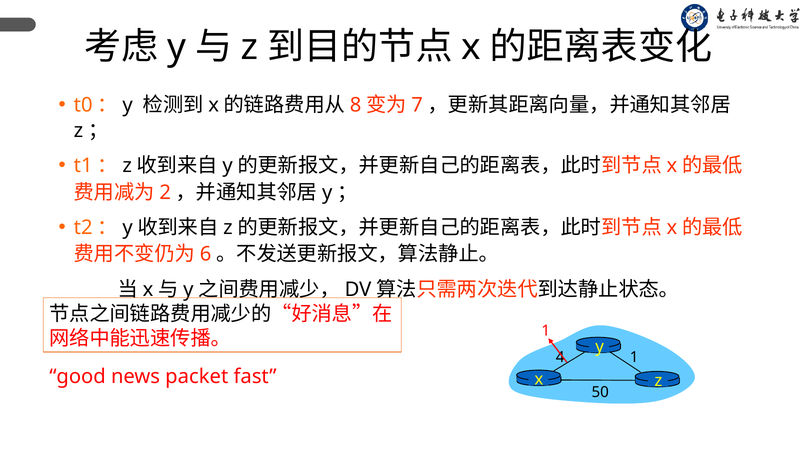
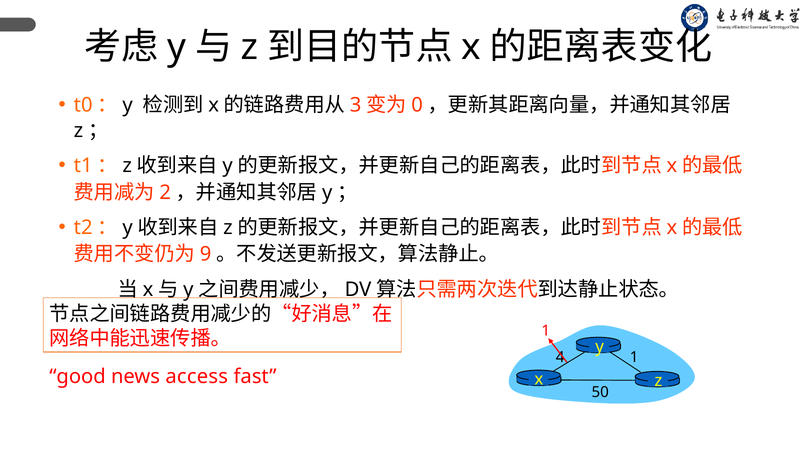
8: 8 -> 3 (356, 105)
7: 7 -> 0 (417, 105)
6: 6 -> 9 (206, 254)
packet: packet -> access (197, 376)
